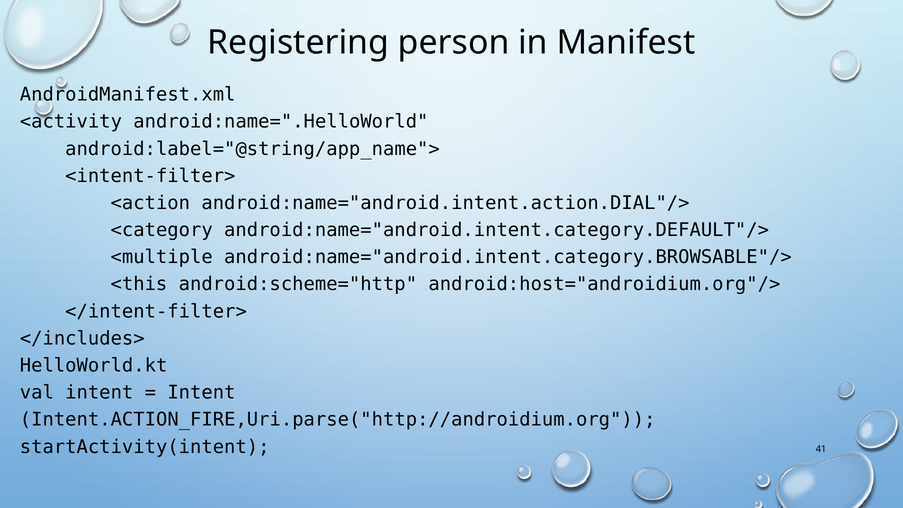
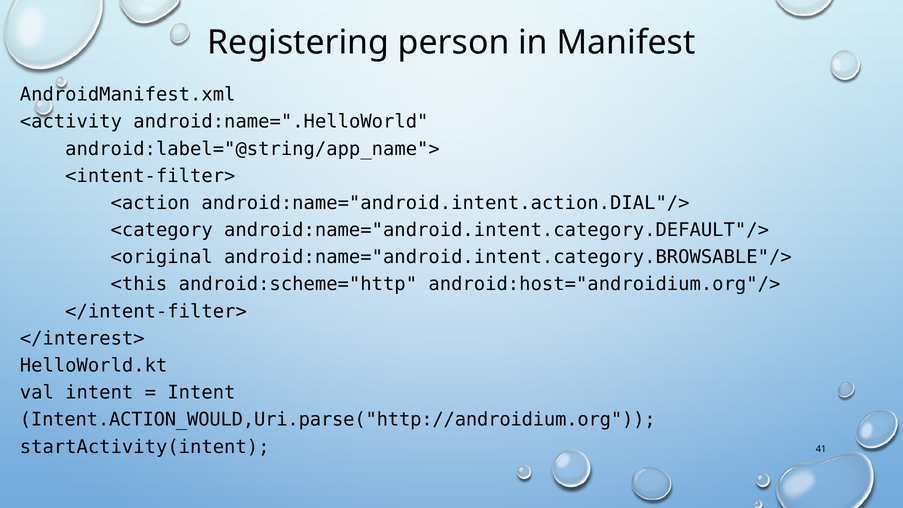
<multiple: <multiple -> <original (162, 257)
</includes>: </includes> -> </interest> (82, 338)
Intent.ACTION_FIRE,Uri.parse("http://androidium.org: Intent.ACTION_FIRE,Uri.parse("http://androidium.org -> Intent.ACTION_WOULD,Uri.parse("http://androidium.org (338, 420)
